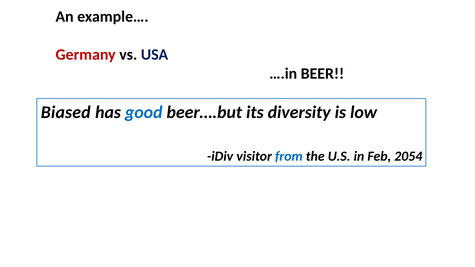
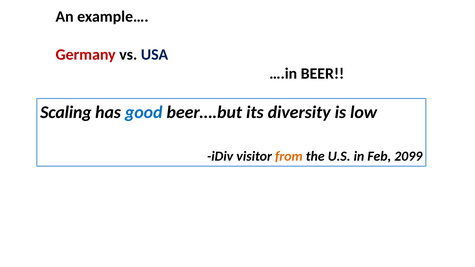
Biased: Biased -> Scaling (66, 112)
from colour: blue -> orange (289, 156)
2054: 2054 -> 2099 (408, 156)
